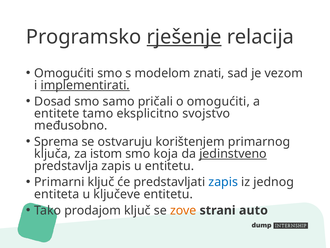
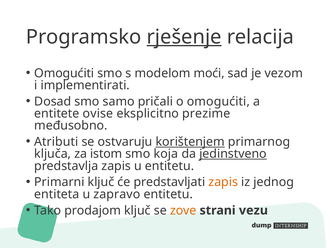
znati: znati -> moći (209, 73)
implementirati underline: present -> none (85, 85)
tamo: tamo -> ovise (98, 113)
svojstvo: svojstvo -> prezime (206, 113)
Sprema: Sprema -> Atributi (56, 142)
korištenjem underline: none -> present (190, 142)
zapis colour: blue -> orange (223, 182)
ključeve: ključeve -> zapravo (117, 194)
auto: auto -> vezu (253, 210)
